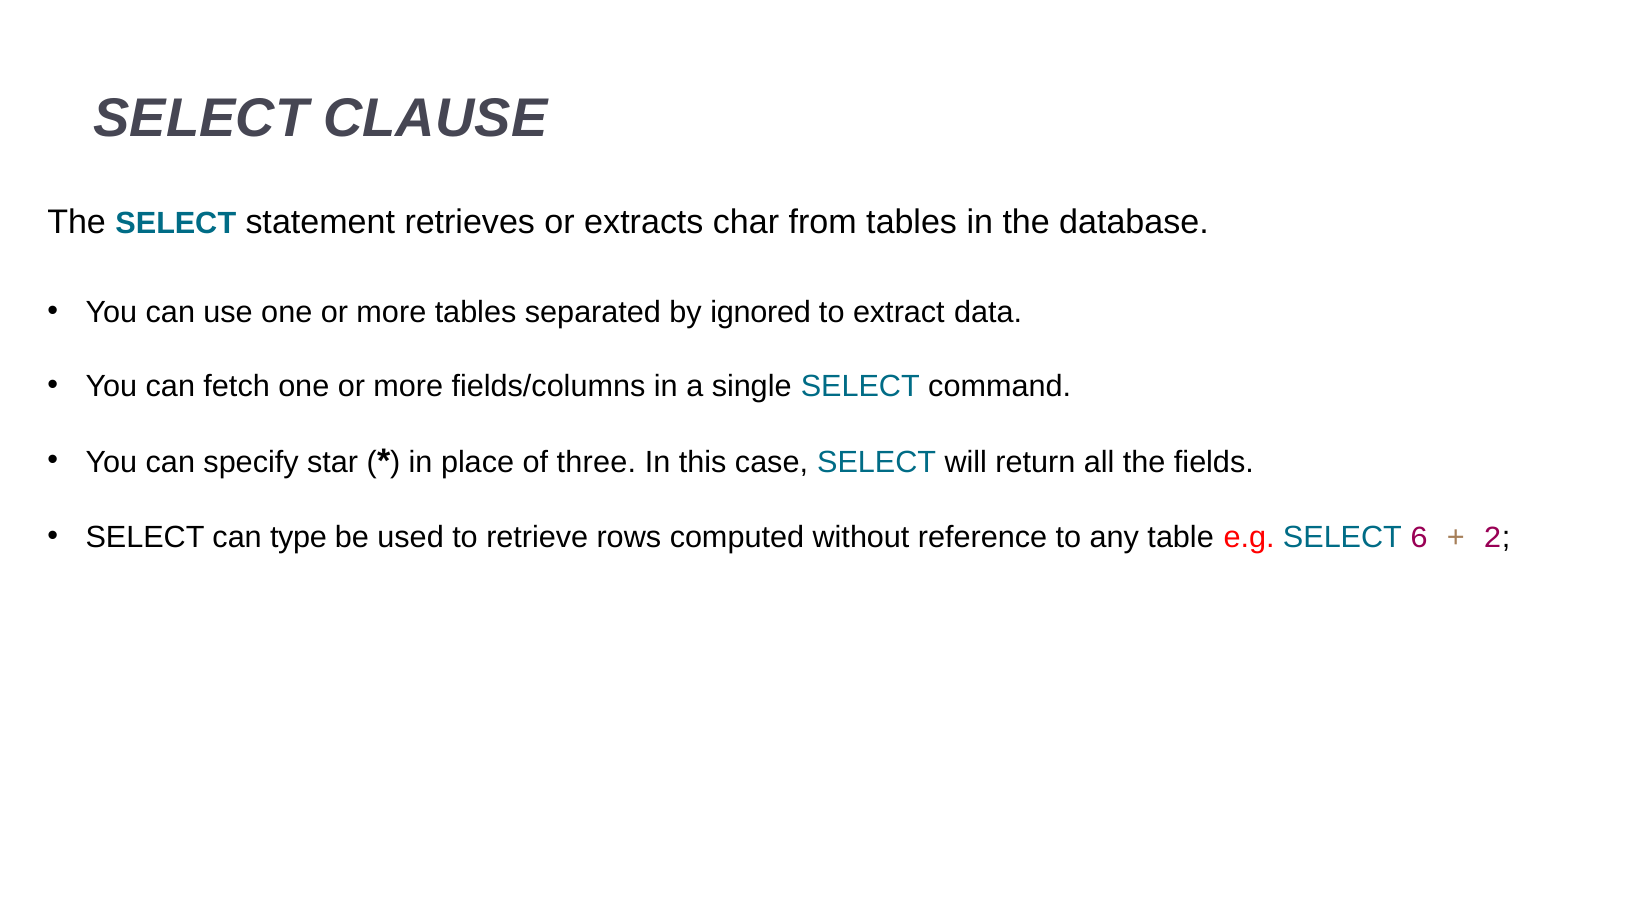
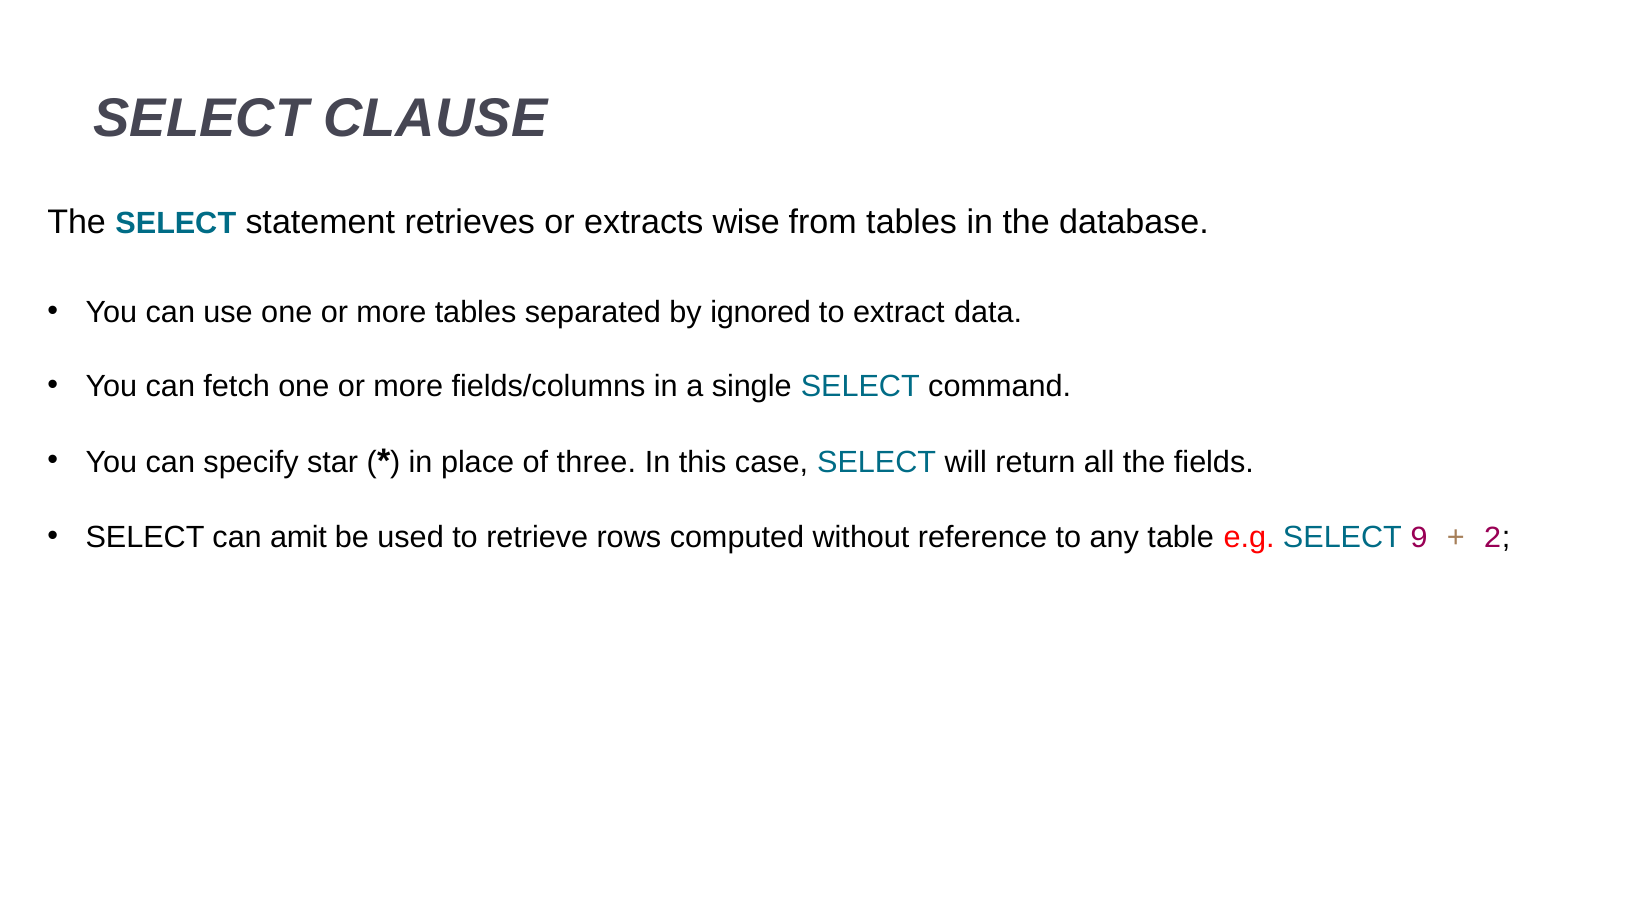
char: char -> wise (746, 222)
type: type -> amit (299, 537)
6: 6 -> 9 (1419, 537)
